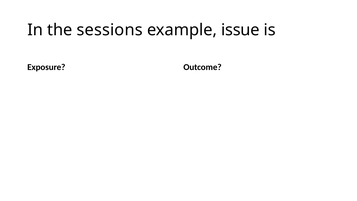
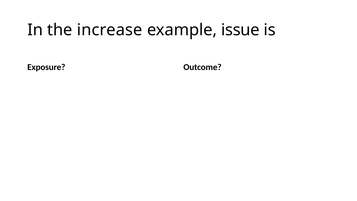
sessions: sessions -> increase (110, 30)
